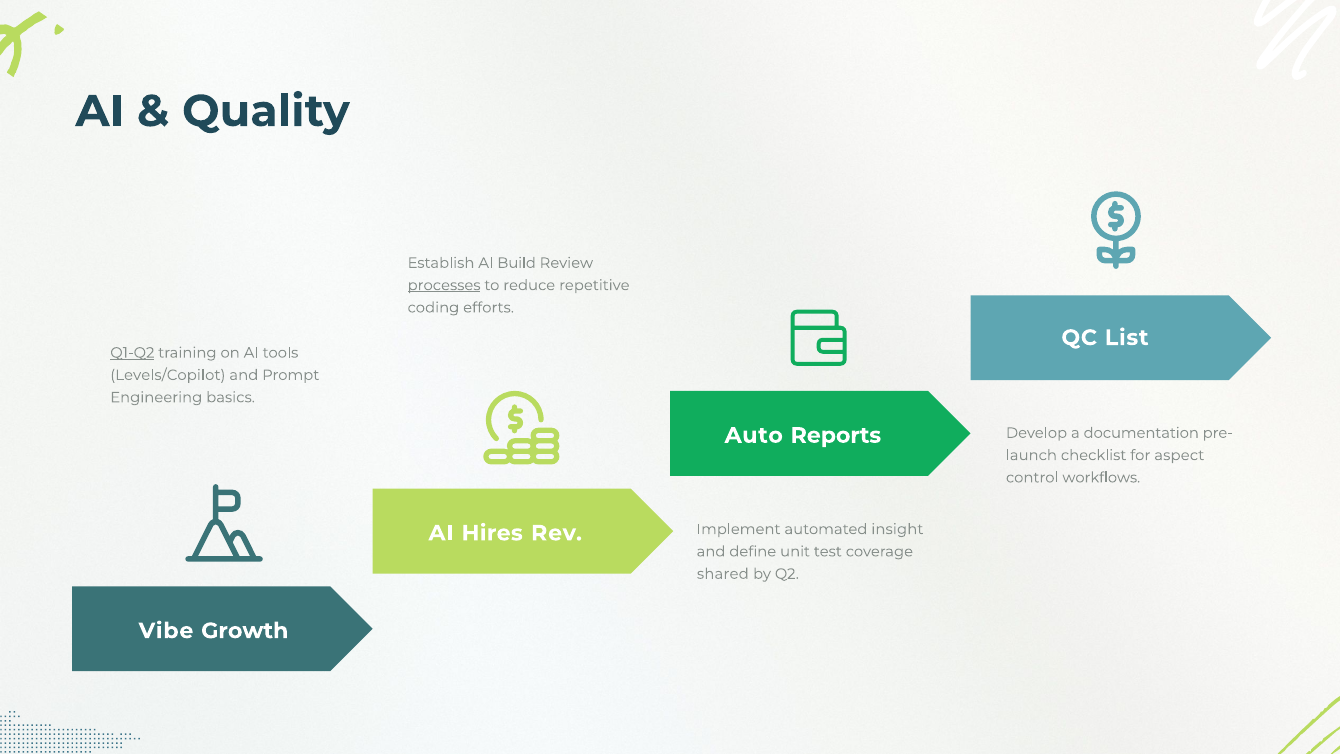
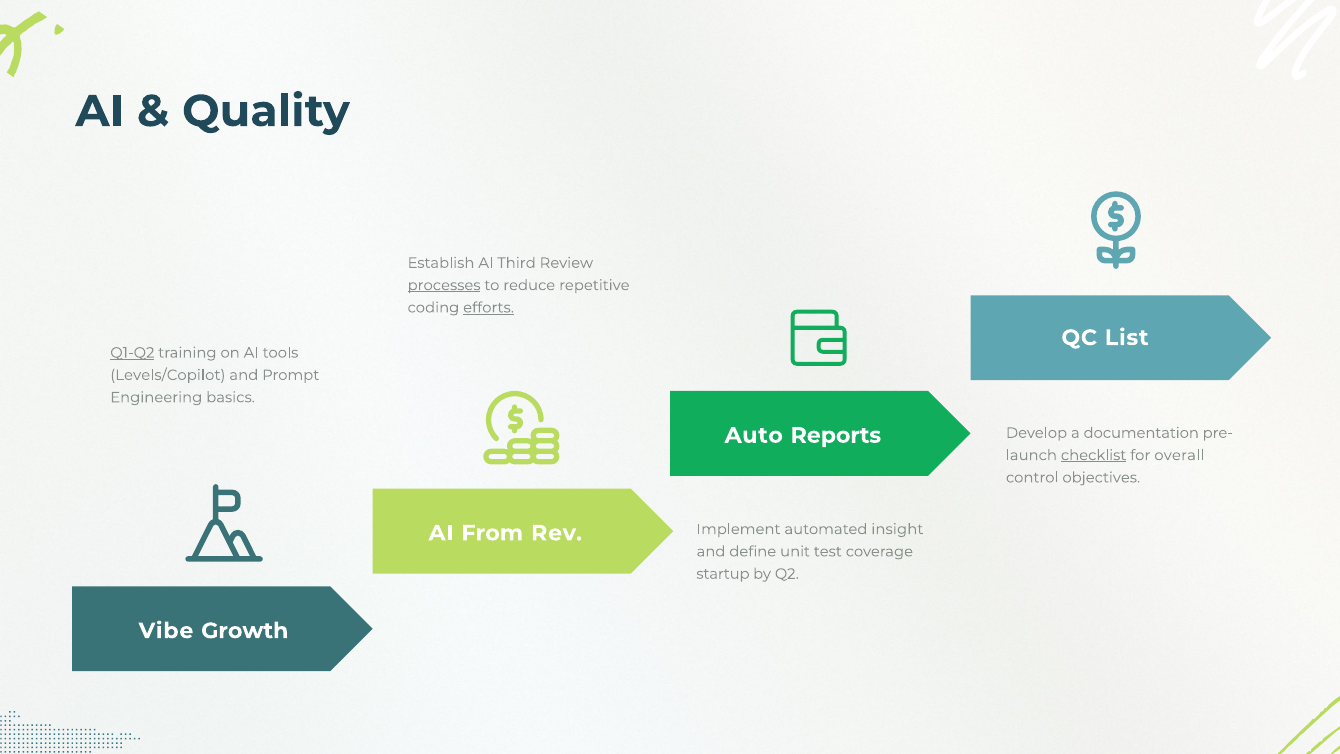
Build: Build -> Third (517, 263)
efforts underline: none -> present (489, 307)
checklist underline: none -> present (1094, 455)
aspect: aspect -> overall (1179, 455)
workflows: workflows -> objectives (1101, 477)
Hires: Hires -> From (492, 533)
shared: shared -> startup (723, 574)
